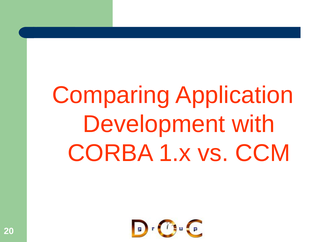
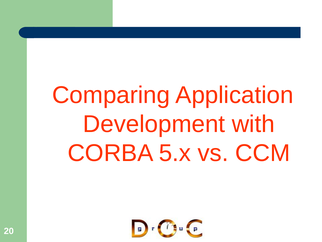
1.x: 1.x -> 5.x (175, 153)
